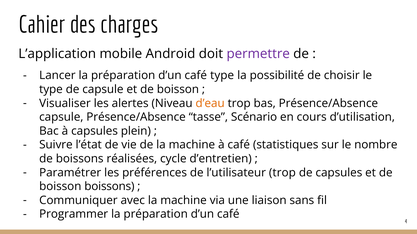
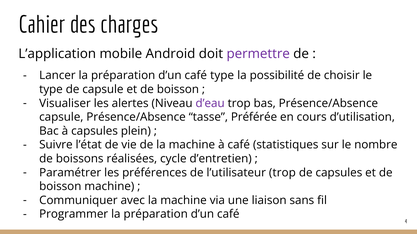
d’eau colour: orange -> purple (210, 103)
Scénario: Scénario -> Préférée (254, 117)
boisson boissons: boissons -> machine (109, 187)
